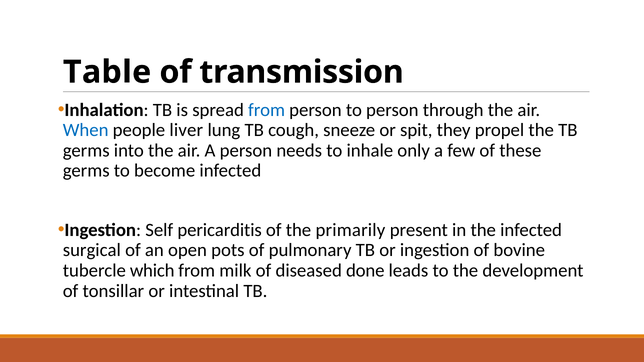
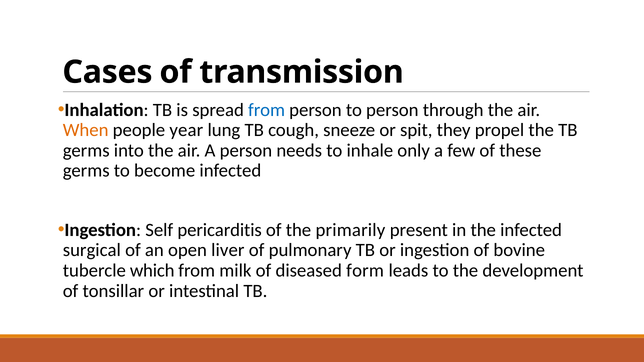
Table: Table -> Cases (107, 72)
When colour: blue -> orange (86, 130)
liver: liver -> year (186, 130)
pots: pots -> liver (228, 250)
done: done -> form (365, 271)
